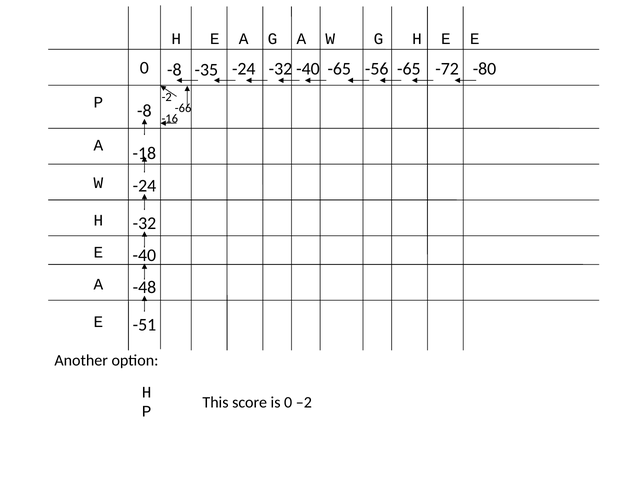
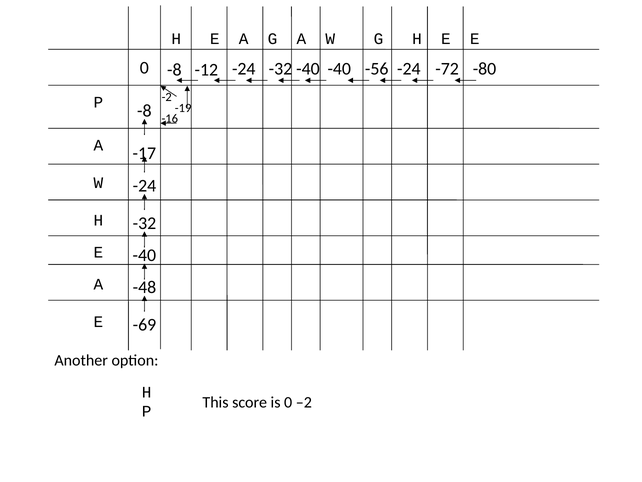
-35: -35 -> -12 (206, 70)
-65: -65 -> -40 (339, 69)
-56 -65: -65 -> -24 (409, 69)
-66: -66 -> -19 (183, 108)
-18: -18 -> -17 (144, 153)
-51: -51 -> -69 (144, 325)
